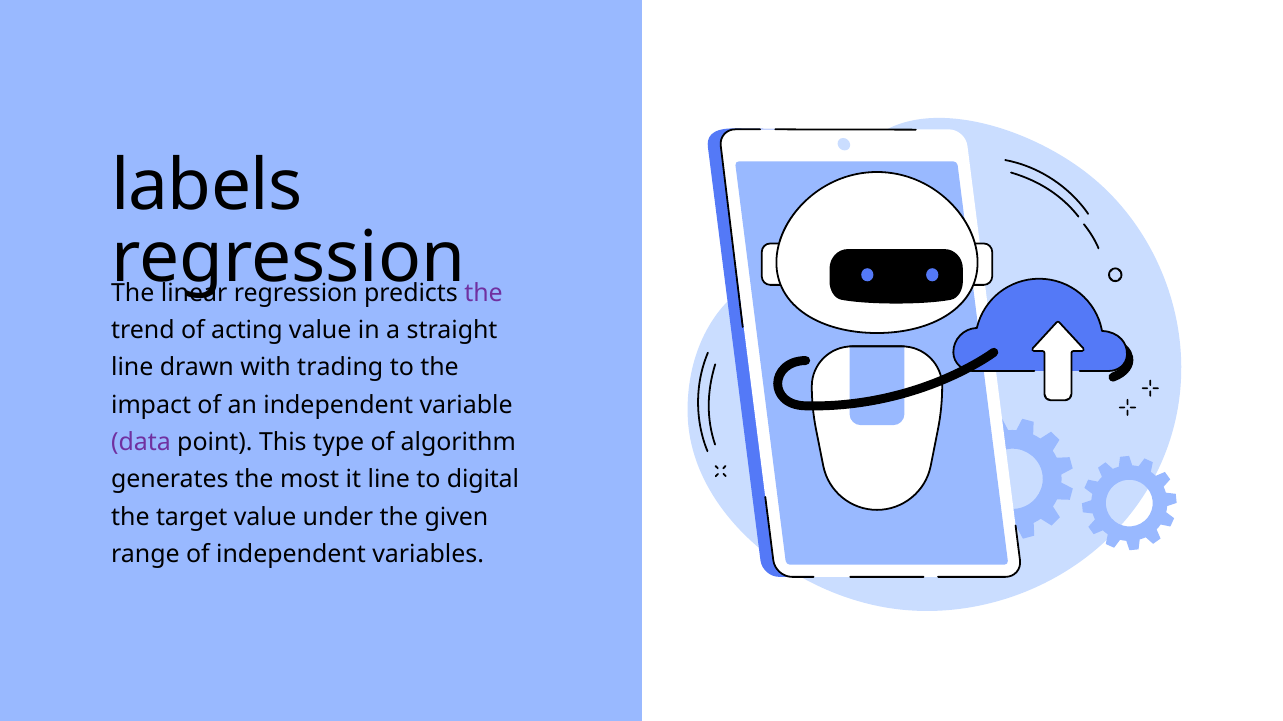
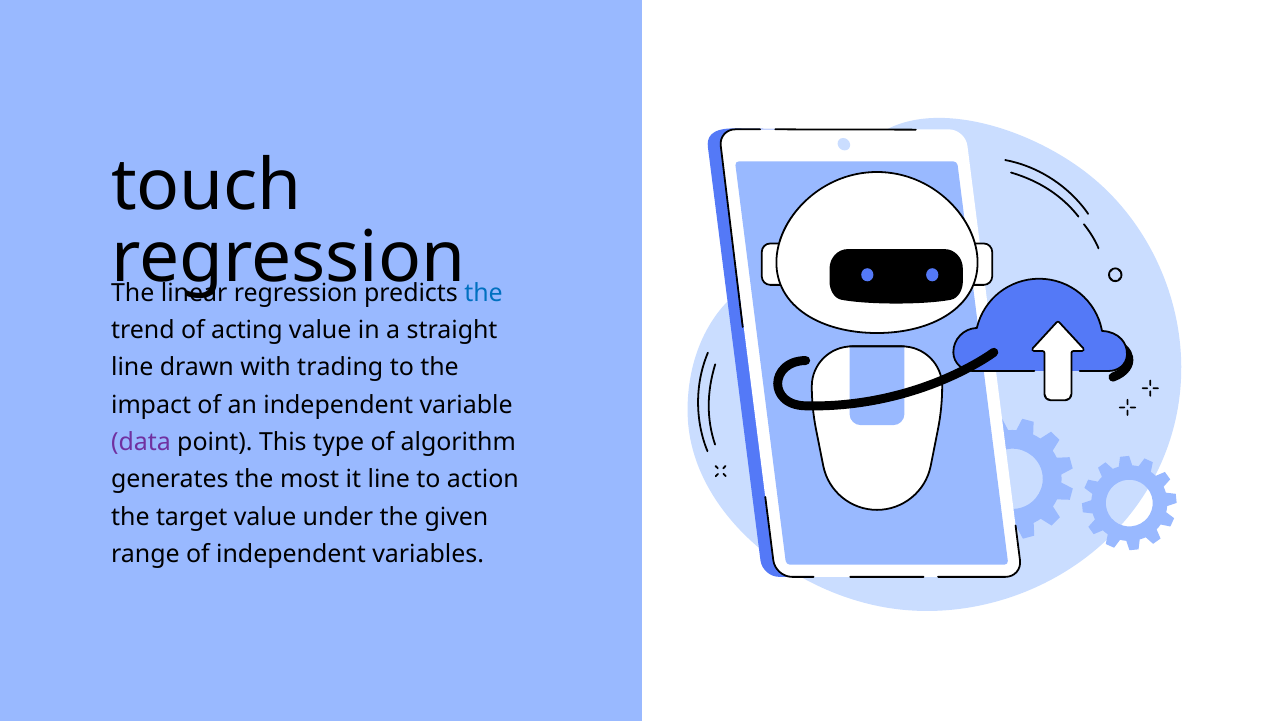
labels: labels -> touch (206, 186)
the colour: purple -> blue (484, 293)
digital: digital -> action (483, 480)
